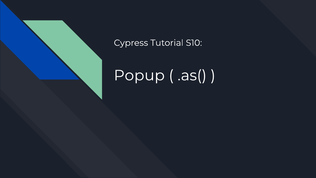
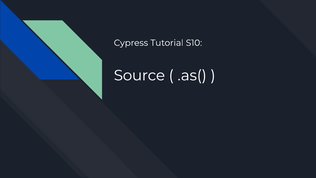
Popup: Popup -> Source (139, 75)
